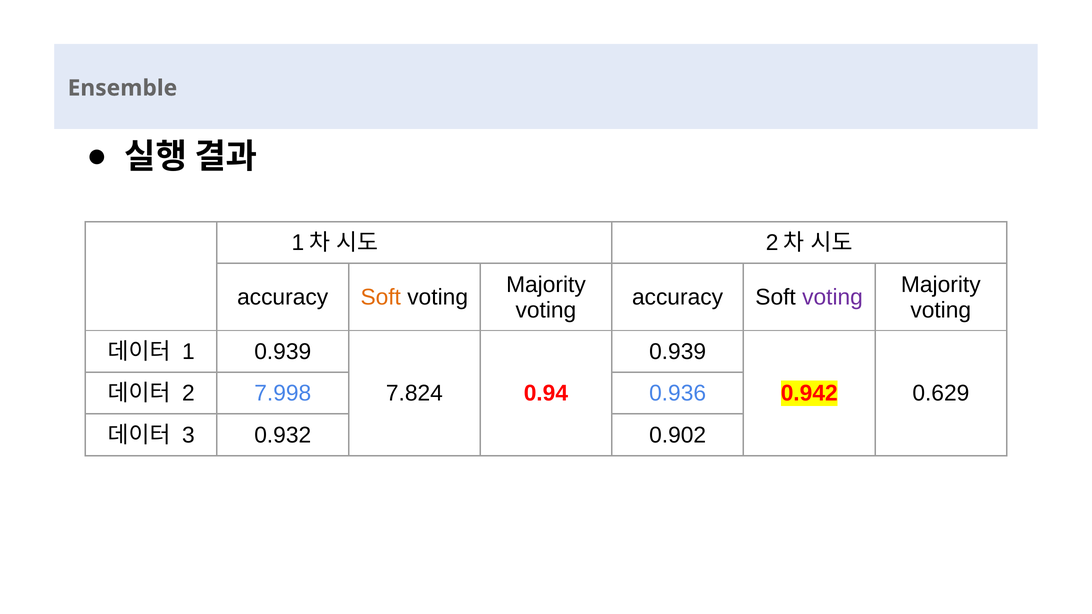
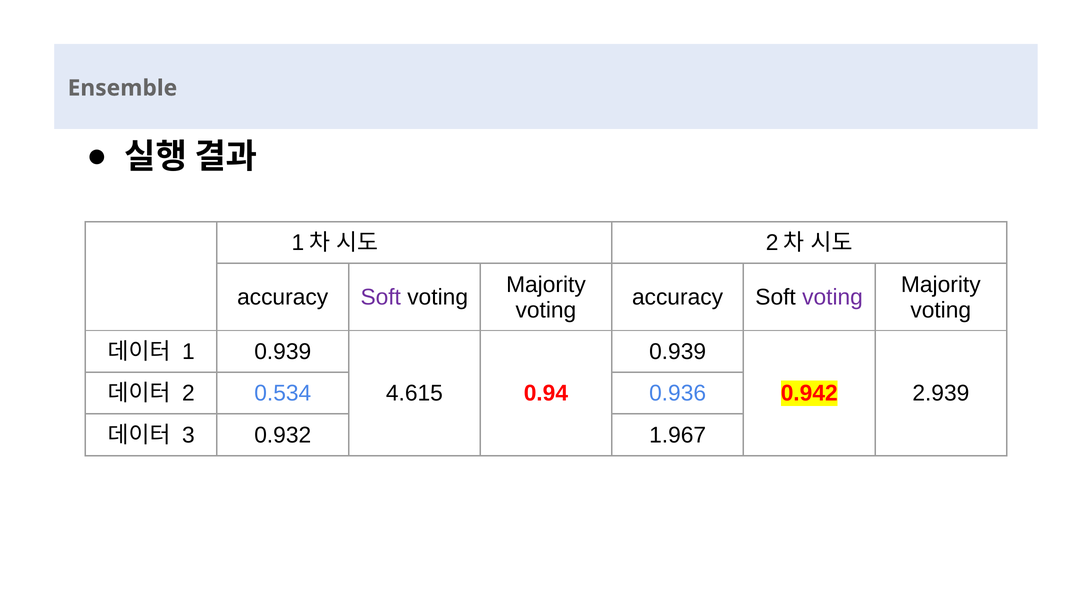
Soft colour: orange -> purple (381, 297)
7.824: 7.824 -> 4.615 (414, 394)
0.629: 0.629 -> 2.939 (941, 394)
7.998: 7.998 -> 0.534 (283, 394)
0.902: 0.902 -> 1.967 (678, 435)
